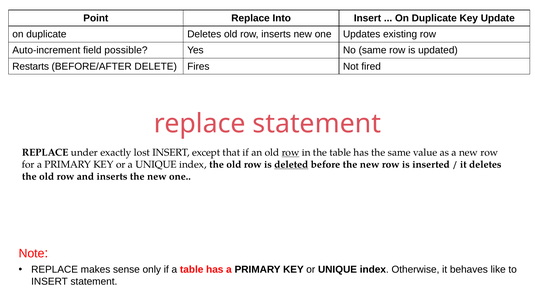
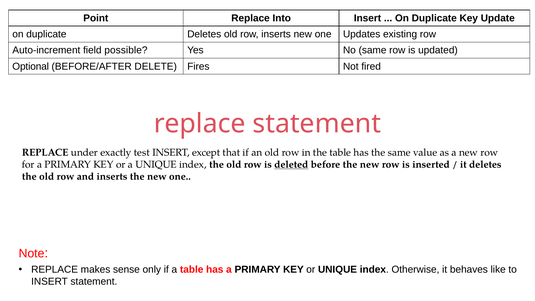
Restarts: Restarts -> Optional (31, 66)
lost: lost -> test (142, 152)
row underline: present -> none (291, 152)
